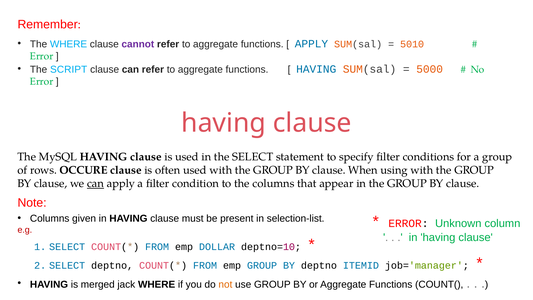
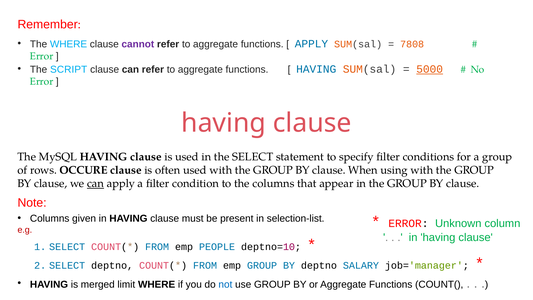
5010: 5010 -> 7808 (412, 44)
5000 underline: none -> present (430, 69)
DOLLAR: DOLLAR -> PEOPLE (217, 247)
ITEMID: ITEMID -> SALARY (361, 265)
jack: jack -> limit (126, 284)
not colour: orange -> blue (225, 284)
